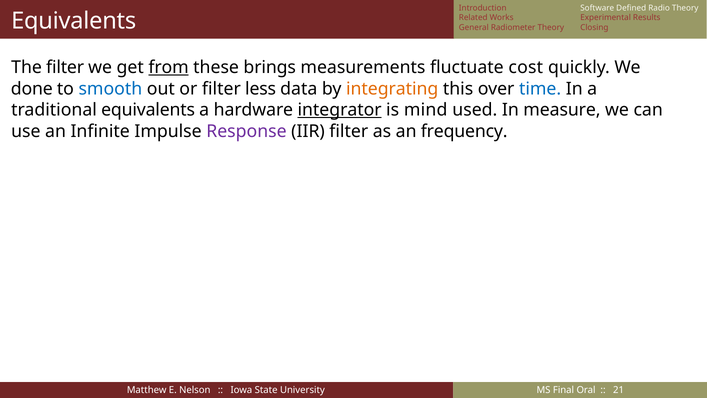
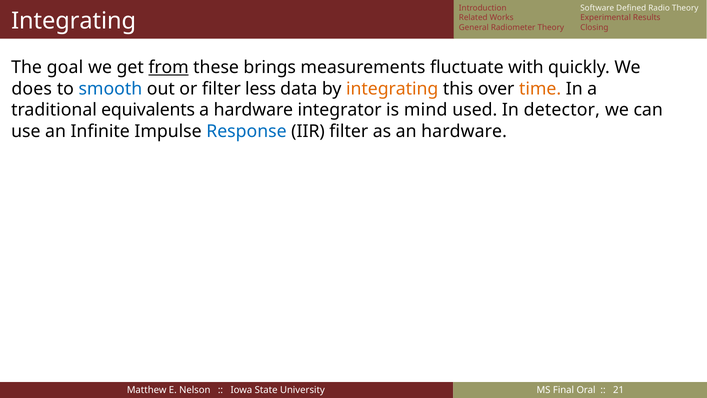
Equivalents: Equivalents -> Integrating (74, 21)
The filter: filter -> goal (65, 68)
cost: cost -> with (526, 68)
done: done -> does (32, 89)
time colour: blue -> orange (540, 89)
integrator underline: present -> none (340, 110)
measure: measure -> detector (562, 110)
Response colour: purple -> blue (246, 131)
an frequency: frequency -> hardware (464, 131)
